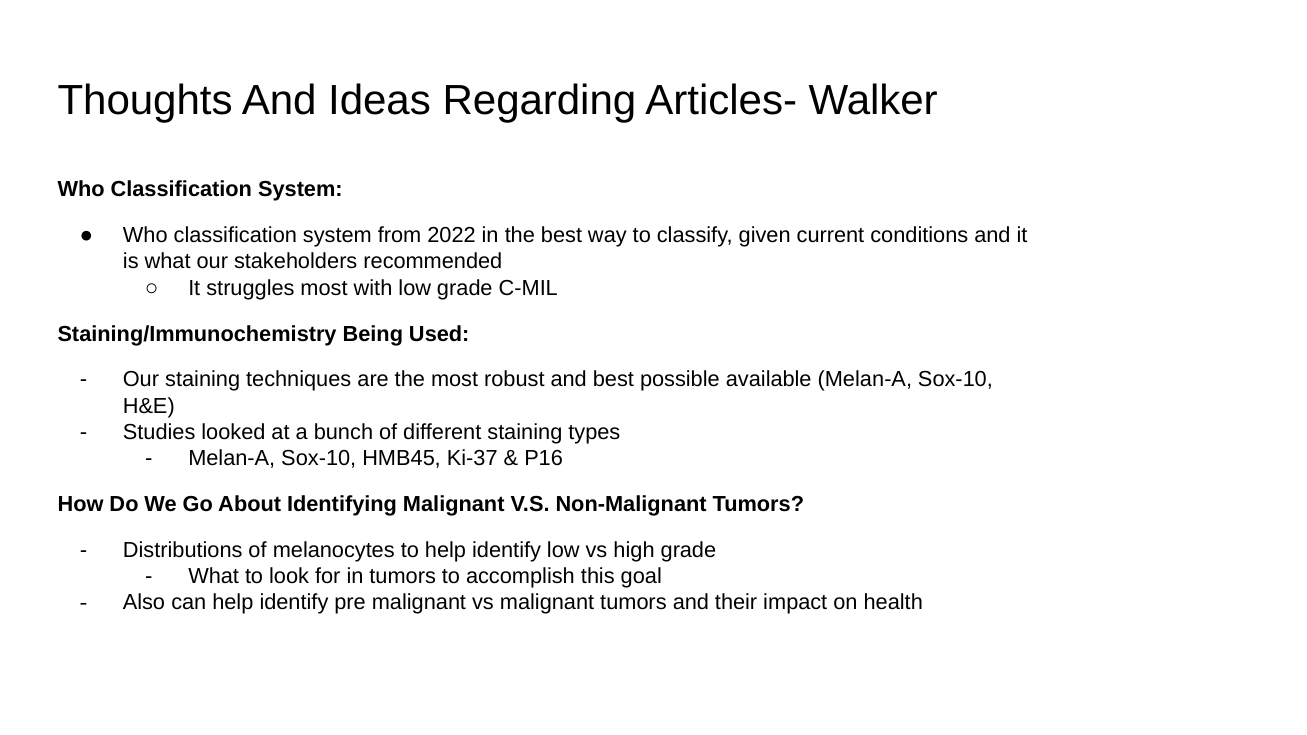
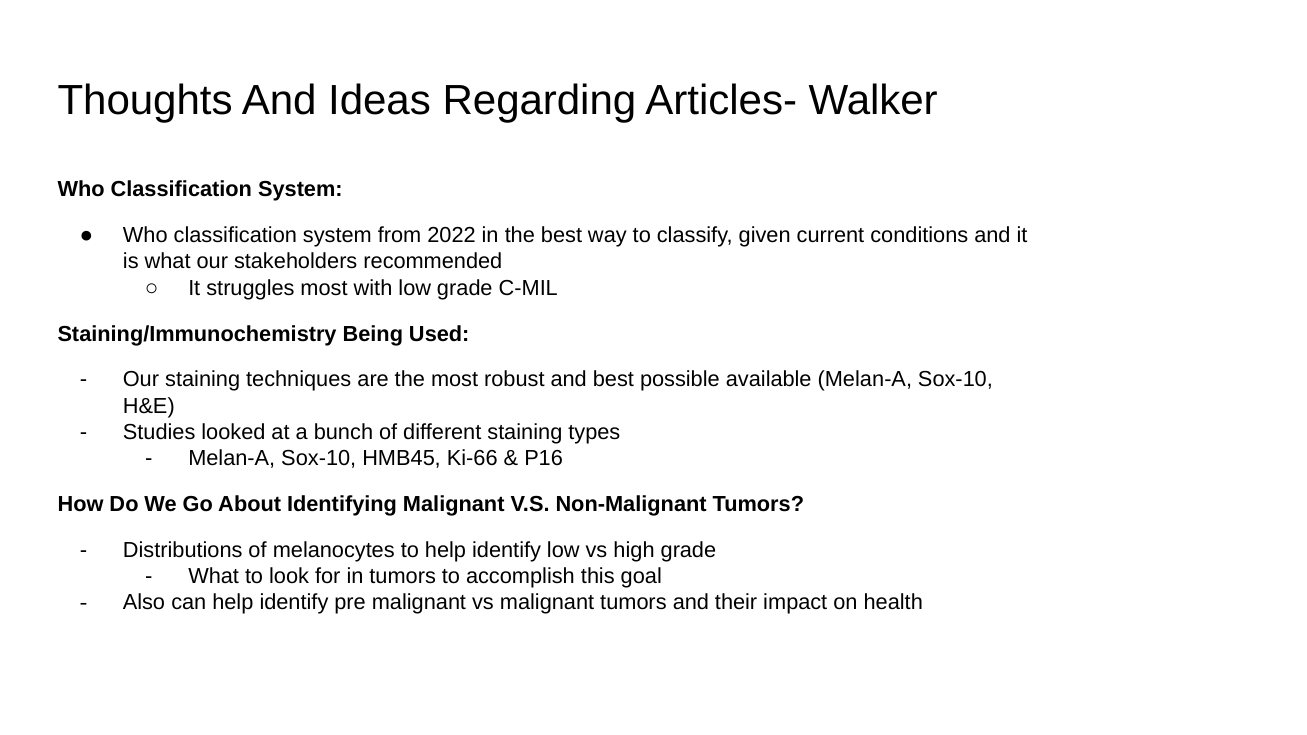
Ki-37: Ki-37 -> Ki-66 (472, 459)
